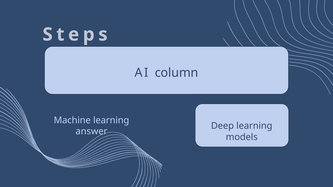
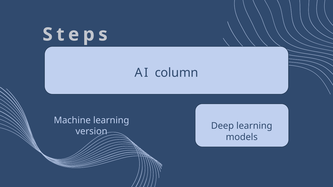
answer: answer -> version (91, 132)
